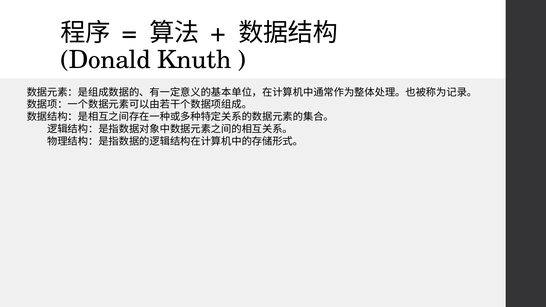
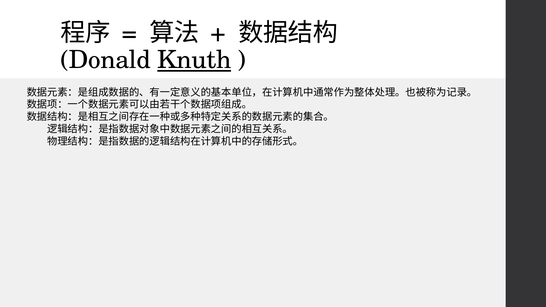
Knuth underline: none -> present (194, 60)
